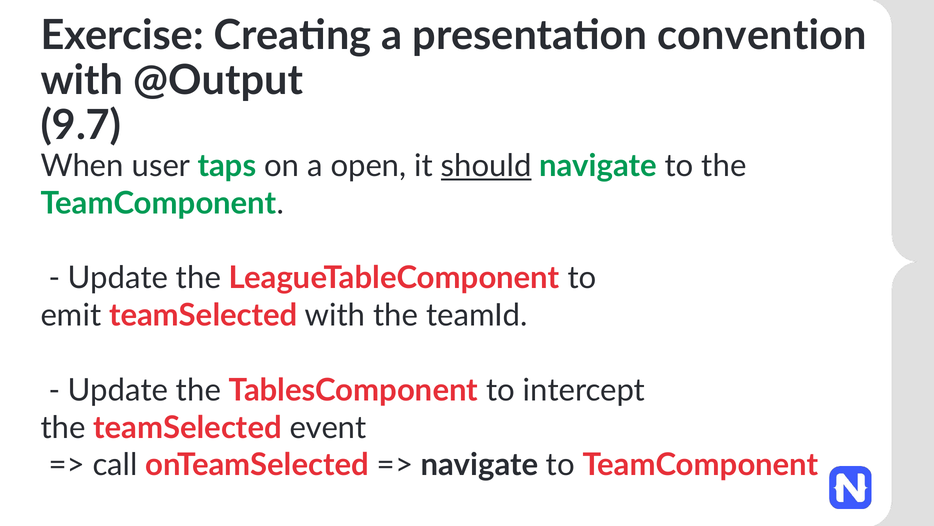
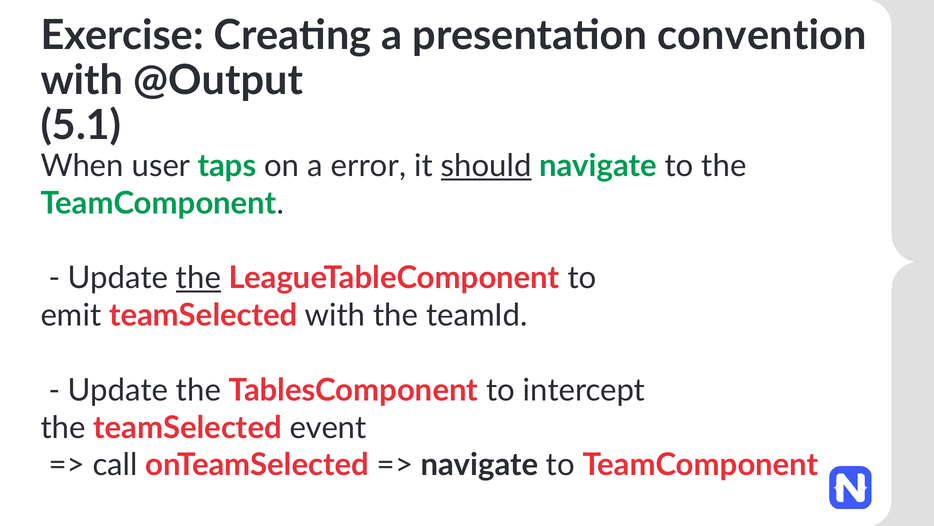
9.7: 9.7 -> 5.1 (81, 125)
open: open -> error (368, 166)
the underline: none -> present (198, 278)
